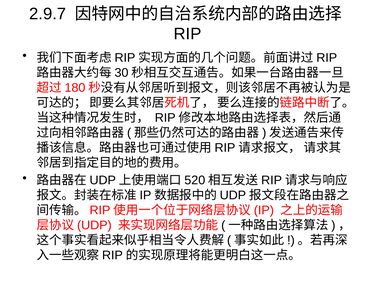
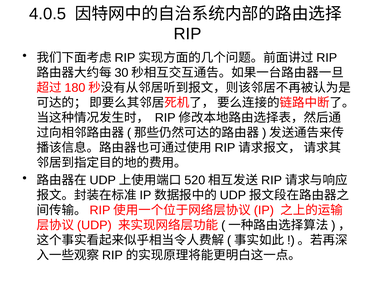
2.9.7: 2.9.7 -> 4.0.5 (48, 14)
